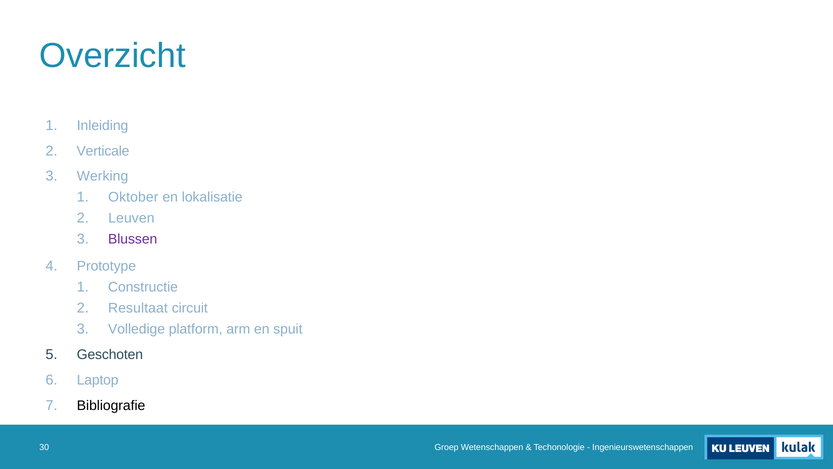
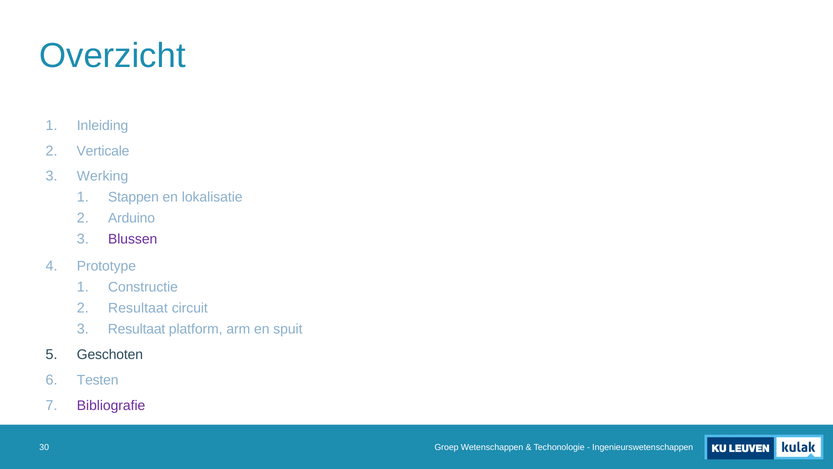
Oktober: Oktober -> Stappen (133, 197)
Leuven: Leuven -> Arduino (132, 218)
Volledige: Volledige -> Resultaat (137, 329)
Laptop: Laptop -> Testen (98, 380)
Bibliografie colour: black -> purple (111, 405)
